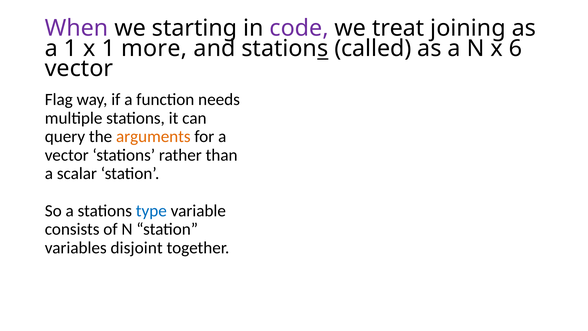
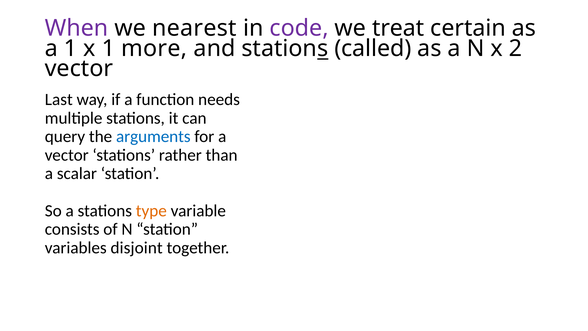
starting: starting -> nearest (194, 28)
joining: joining -> certain (468, 28)
6: 6 -> 2 (515, 48)
Flag: Flag -> Last (59, 99)
arguments colour: orange -> blue (153, 136)
type colour: blue -> orange (151, 211)
